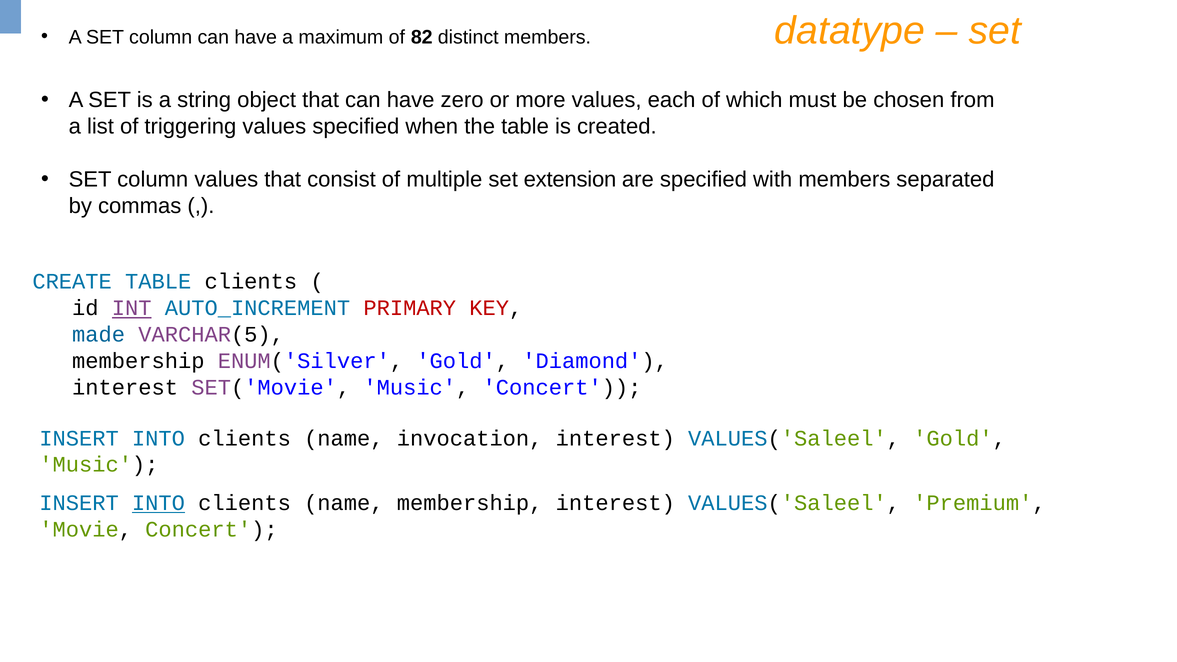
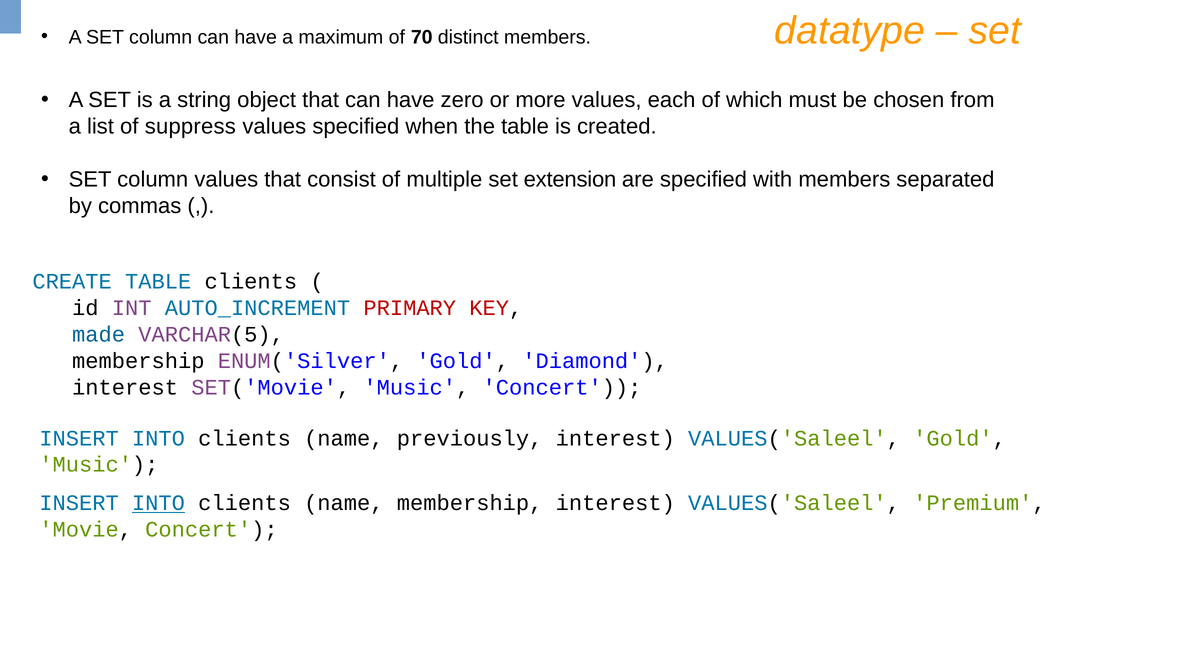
82: 82 -> 70 (422, 37)
triggering: triggering -> suppress (190, 126)
INT underline: present -> none (132, 308)
invocation: invocation -> previously (470, 438)
